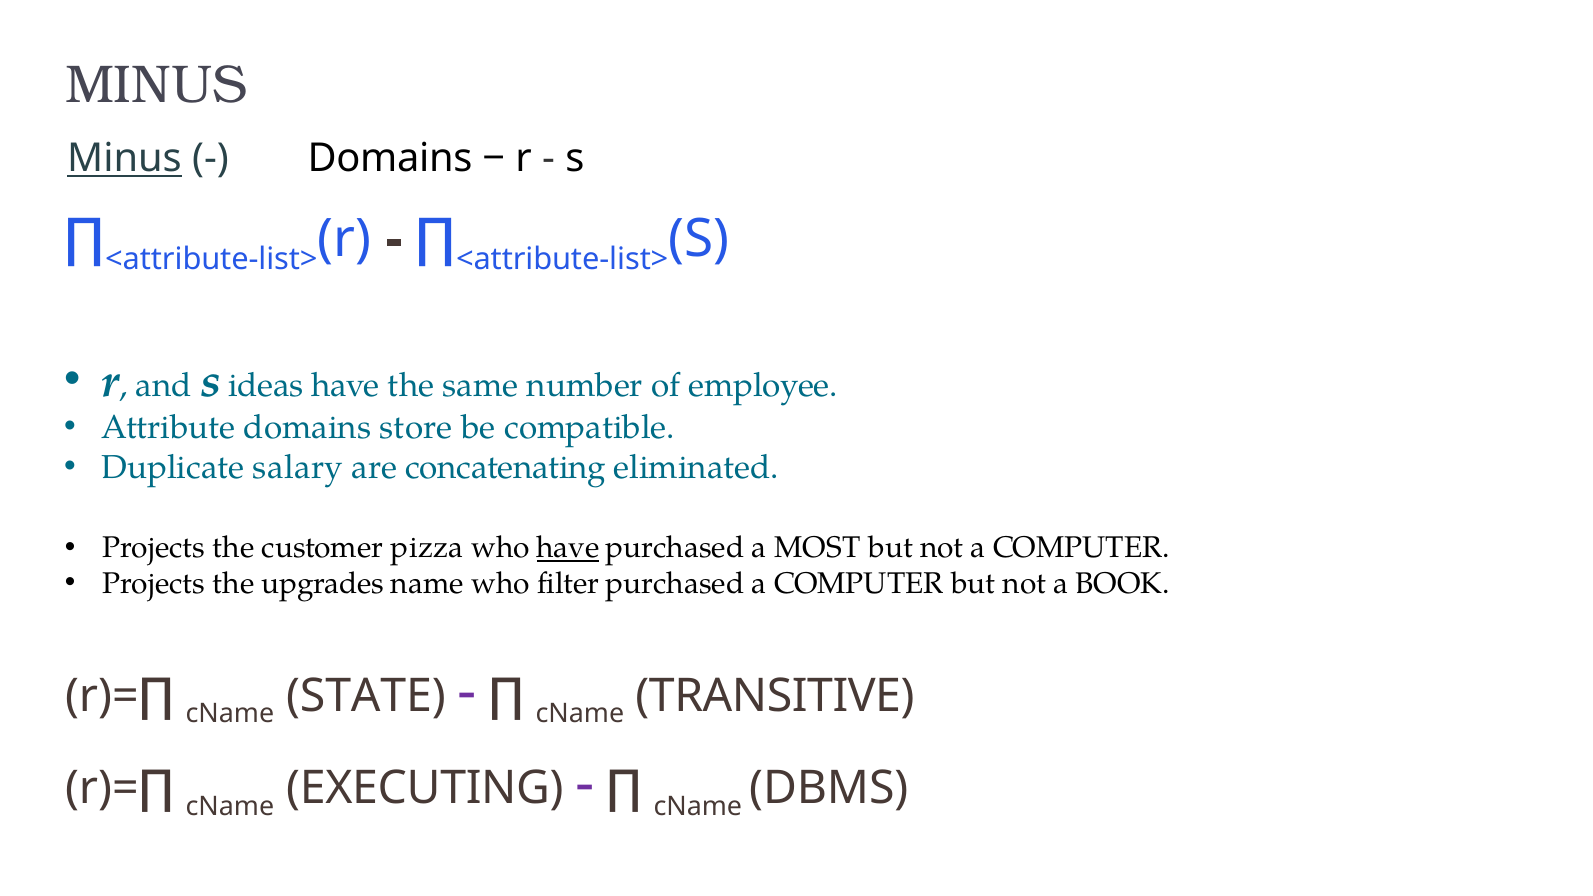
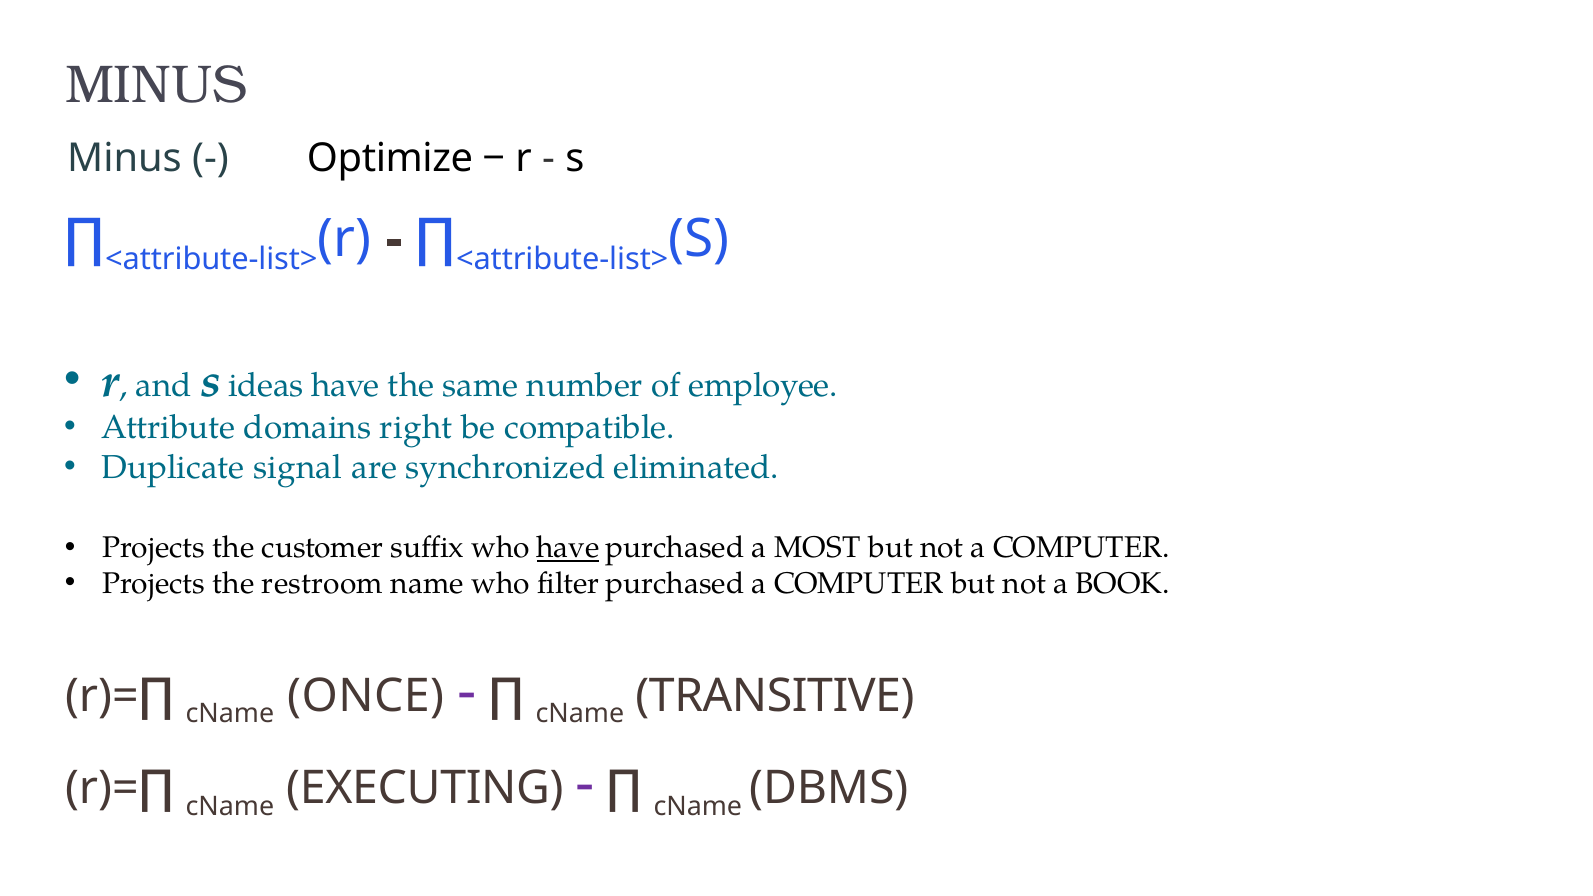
Minus underline: present -> none (124, 159)
Domains: Domains -> Optimize (390, 159)
store: store -> right (416, 428)
salary: salary -> signal (298, 468)
concatenating: concatenating -> synchronized (506, 468)
pizza: pizza -> suffix (427, 548)
upgrades: upgrades -> restroom (323, 584)
STATE: STATE -> ONCE (366, 696)
